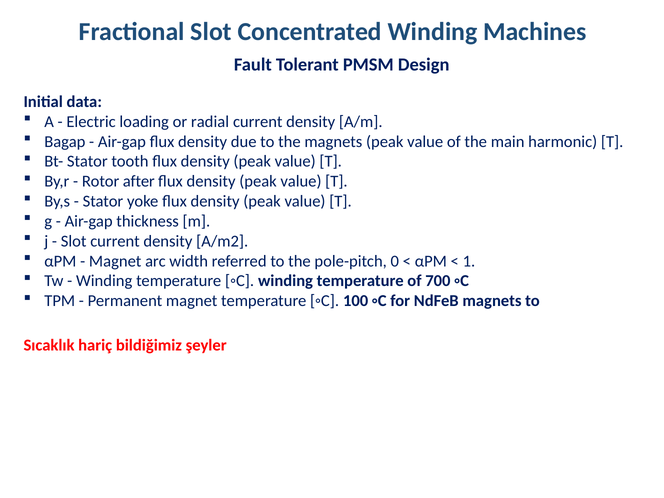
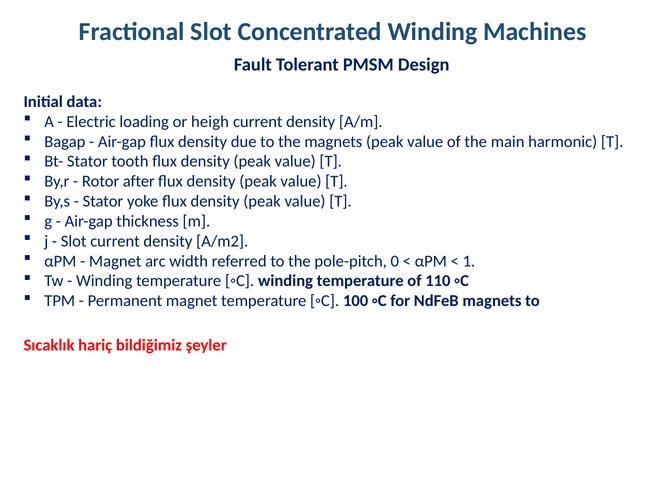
radial: radial -> heigh (210, 122)
700: 700 -> 110 (438, 281)
